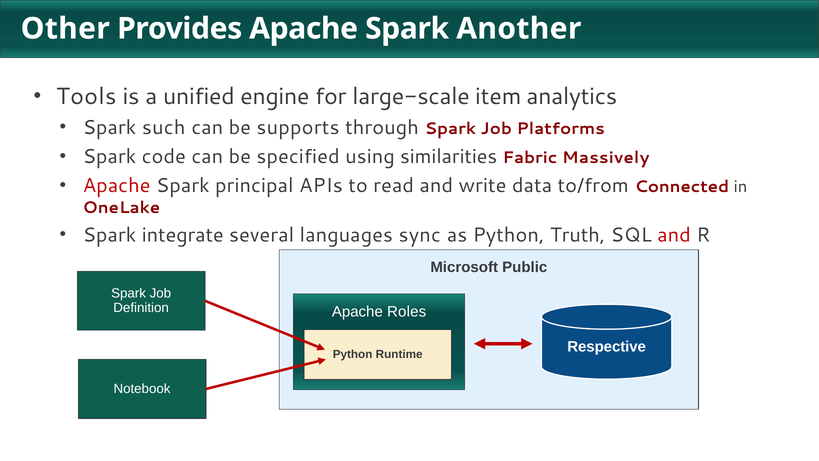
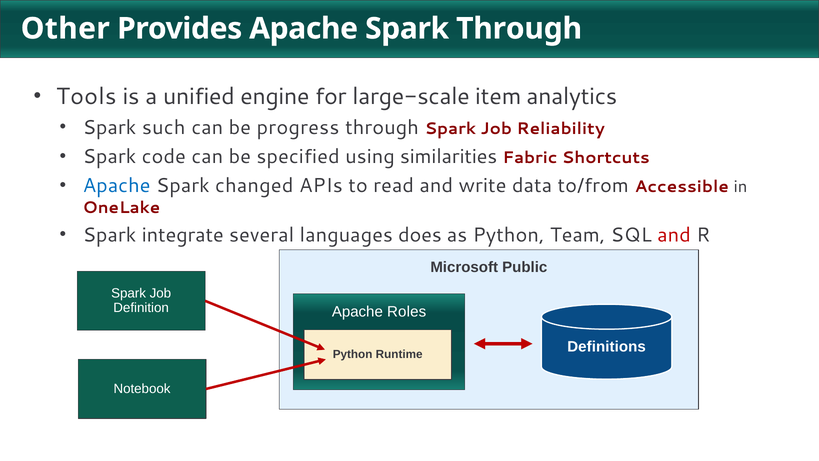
Spark Another: Another -> Through (519, 29)
supports: supports -> progress (298, 127)
Platforms: Platforms -> Reliability (561, 129)
Massively: Massively -> Shortcuts (606, 158)
Apache colour: red -> blue (117, 186)
principal: principal -> changed (254, 186)
Connected: Connected -> Accessible (682, 187)
sync: sync -> does (420, 235)
Truth: Truth -> Team (578, 235)
Respective: Respective -> Definitions (607, 347)
